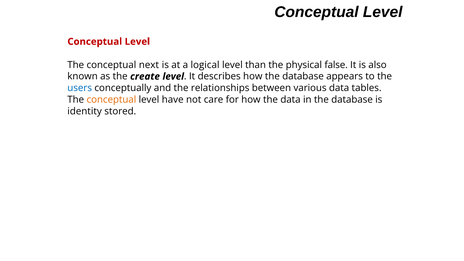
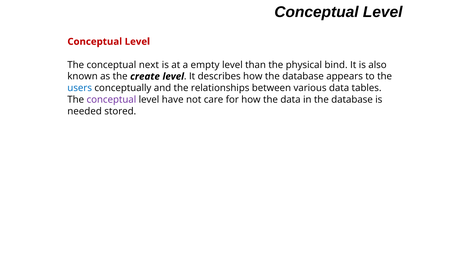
logical: logical -> empty (205, 65)
false: false -> bind (336, 65)
conceptual colour: orange -> purple (111, 100)
identity: identity -> needed (85, 111)
